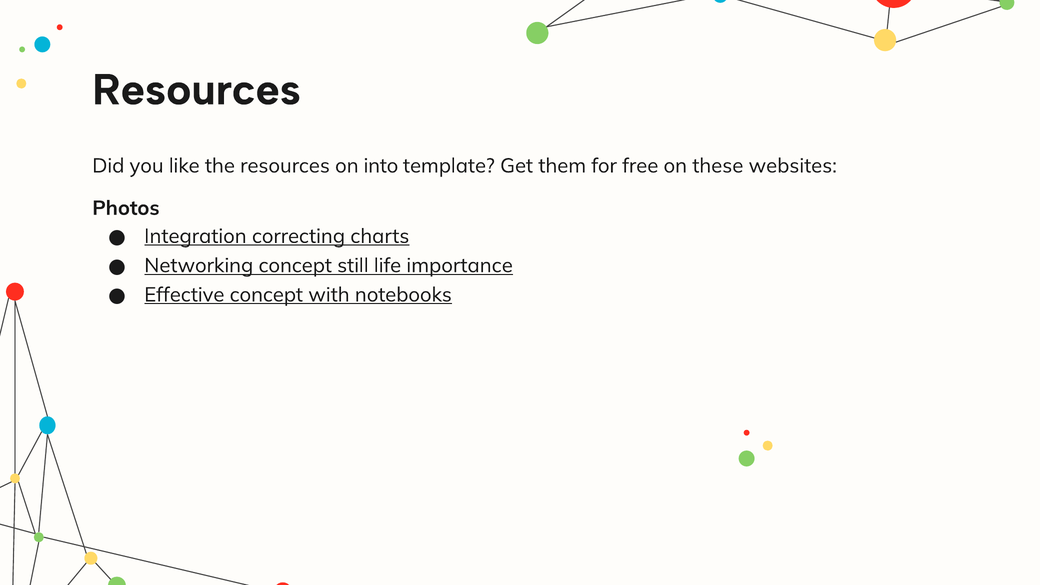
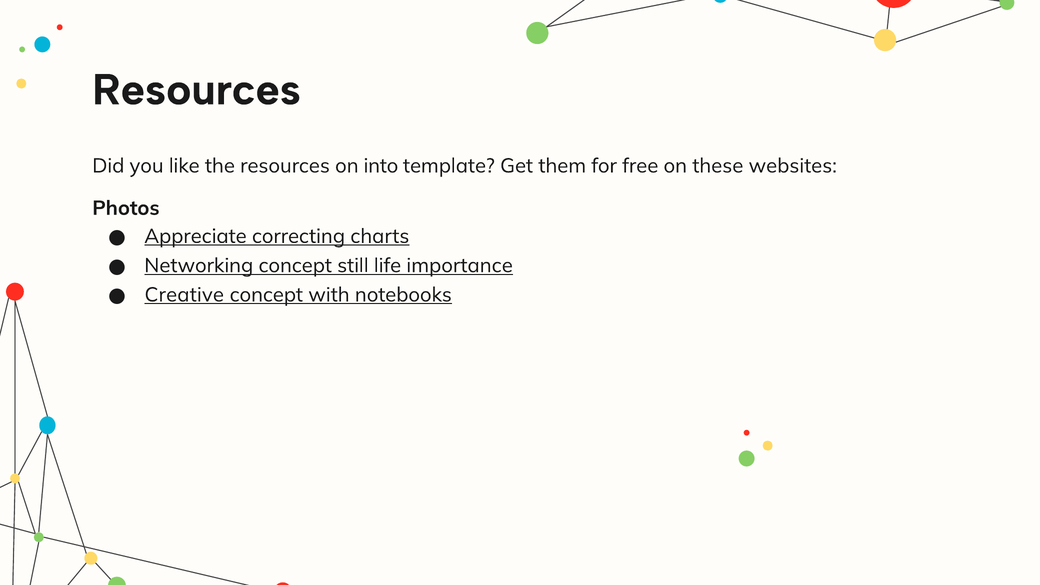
Integration: Integration -> Appreciate (195, 236)
Effective: Effective -> Creative (184, 295)
